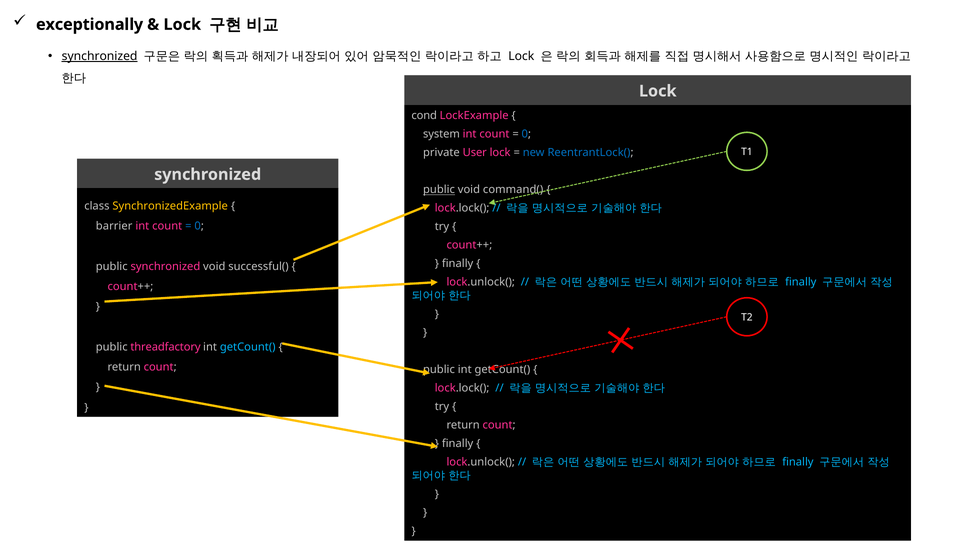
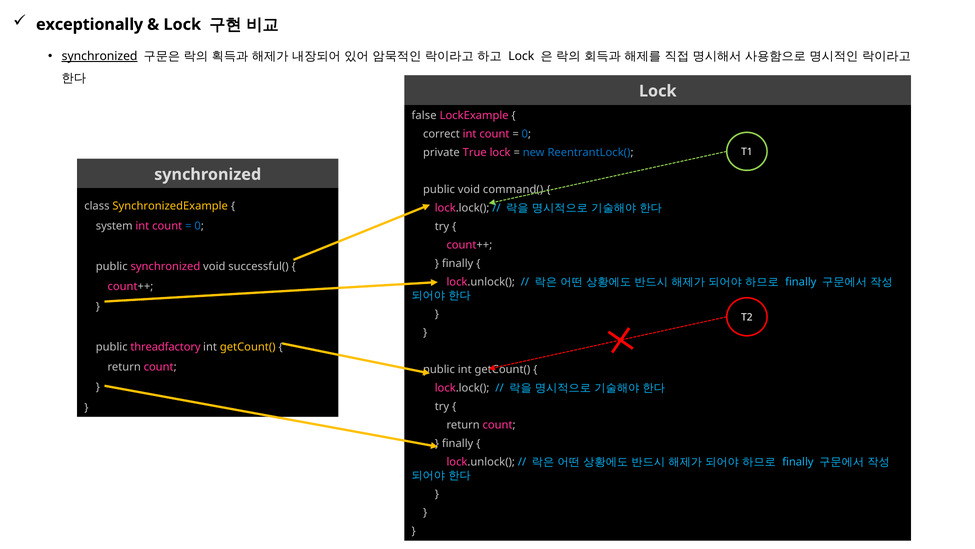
cond: cond -> false (424, 116)
system: system -> correct (441, 134)
User: User -> True (475, 153)
public underline: present -> none (439, 190)
barrier: barrier -> system (114, 226)
getCount( colour: light blue -> yellow (248, 347)
